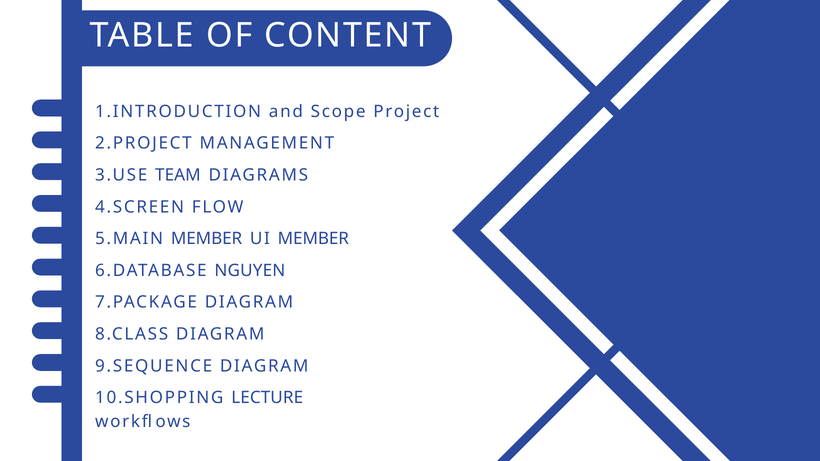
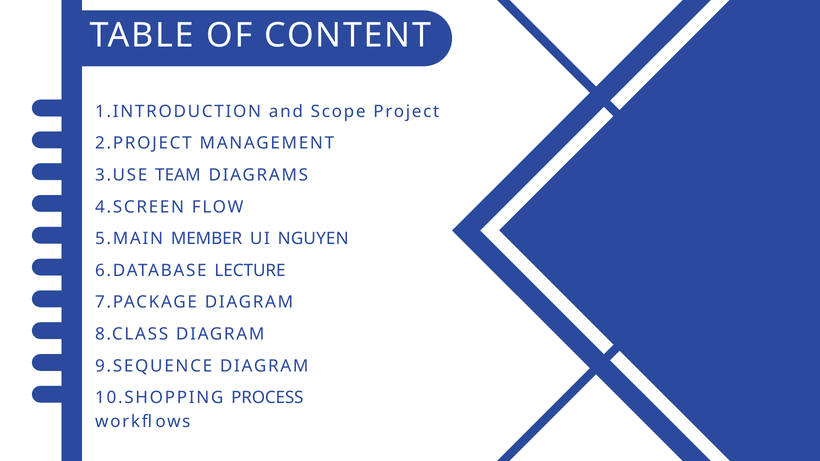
UI MEMBER: MEMBER -> NGUYEN (313, 239)
NGUYEN: NGUYEN -> LECTURE (250, 271)
LECTURE: LECTURE -> PROCESS (267, 398)
